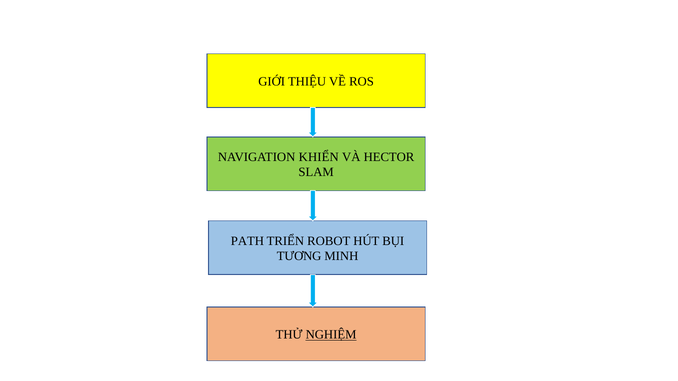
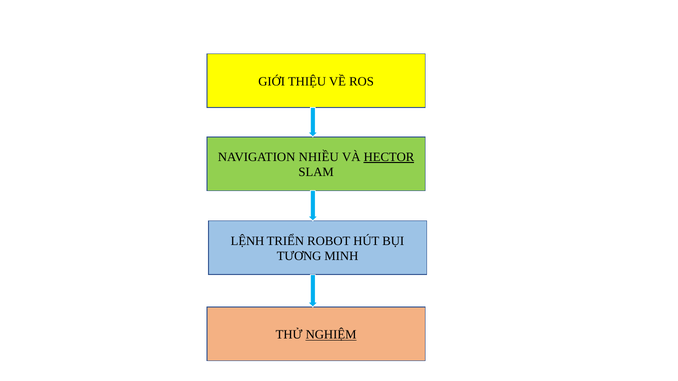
KHIỂN: KHIỂN -> NHIỀU (319, 157)
HECTOR underline: none -> present (389, 157)
PATH: PATH -> LỆNH (247, 241)
